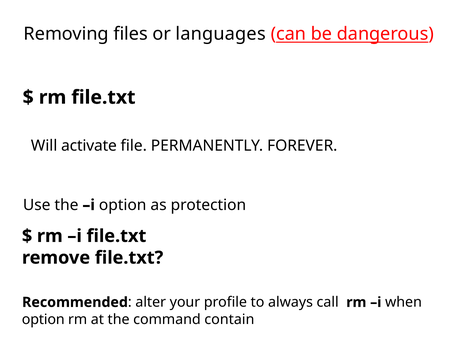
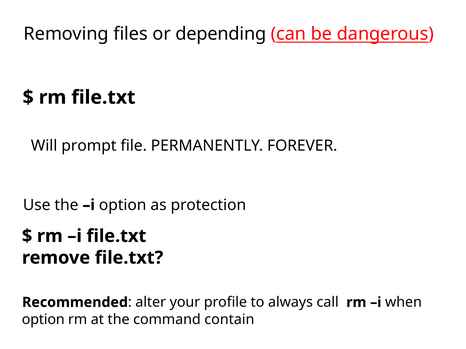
languages: languages -> depending (221, 34)
activate: activate -> prompt (89, 146)
